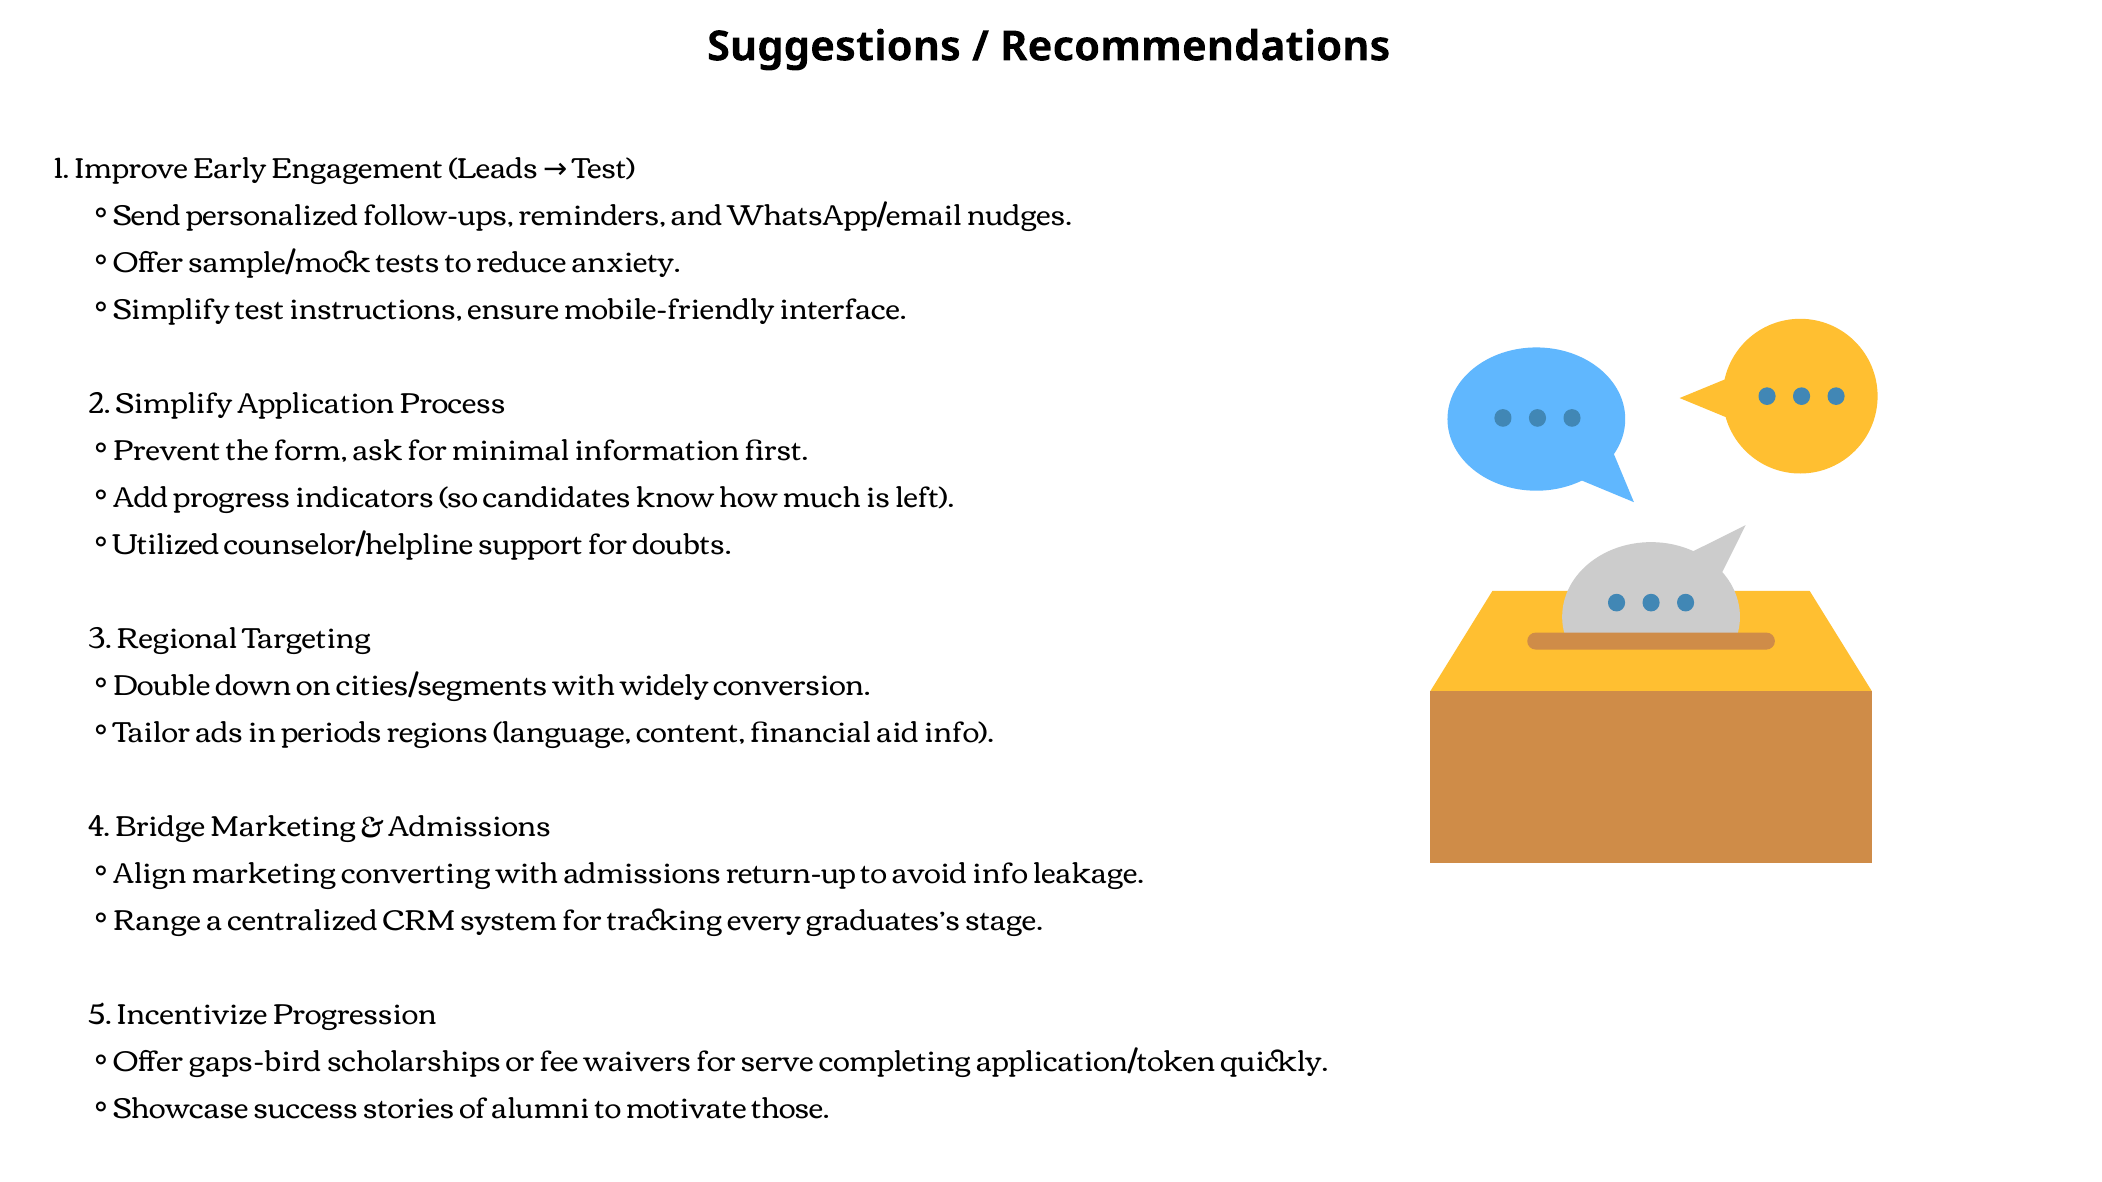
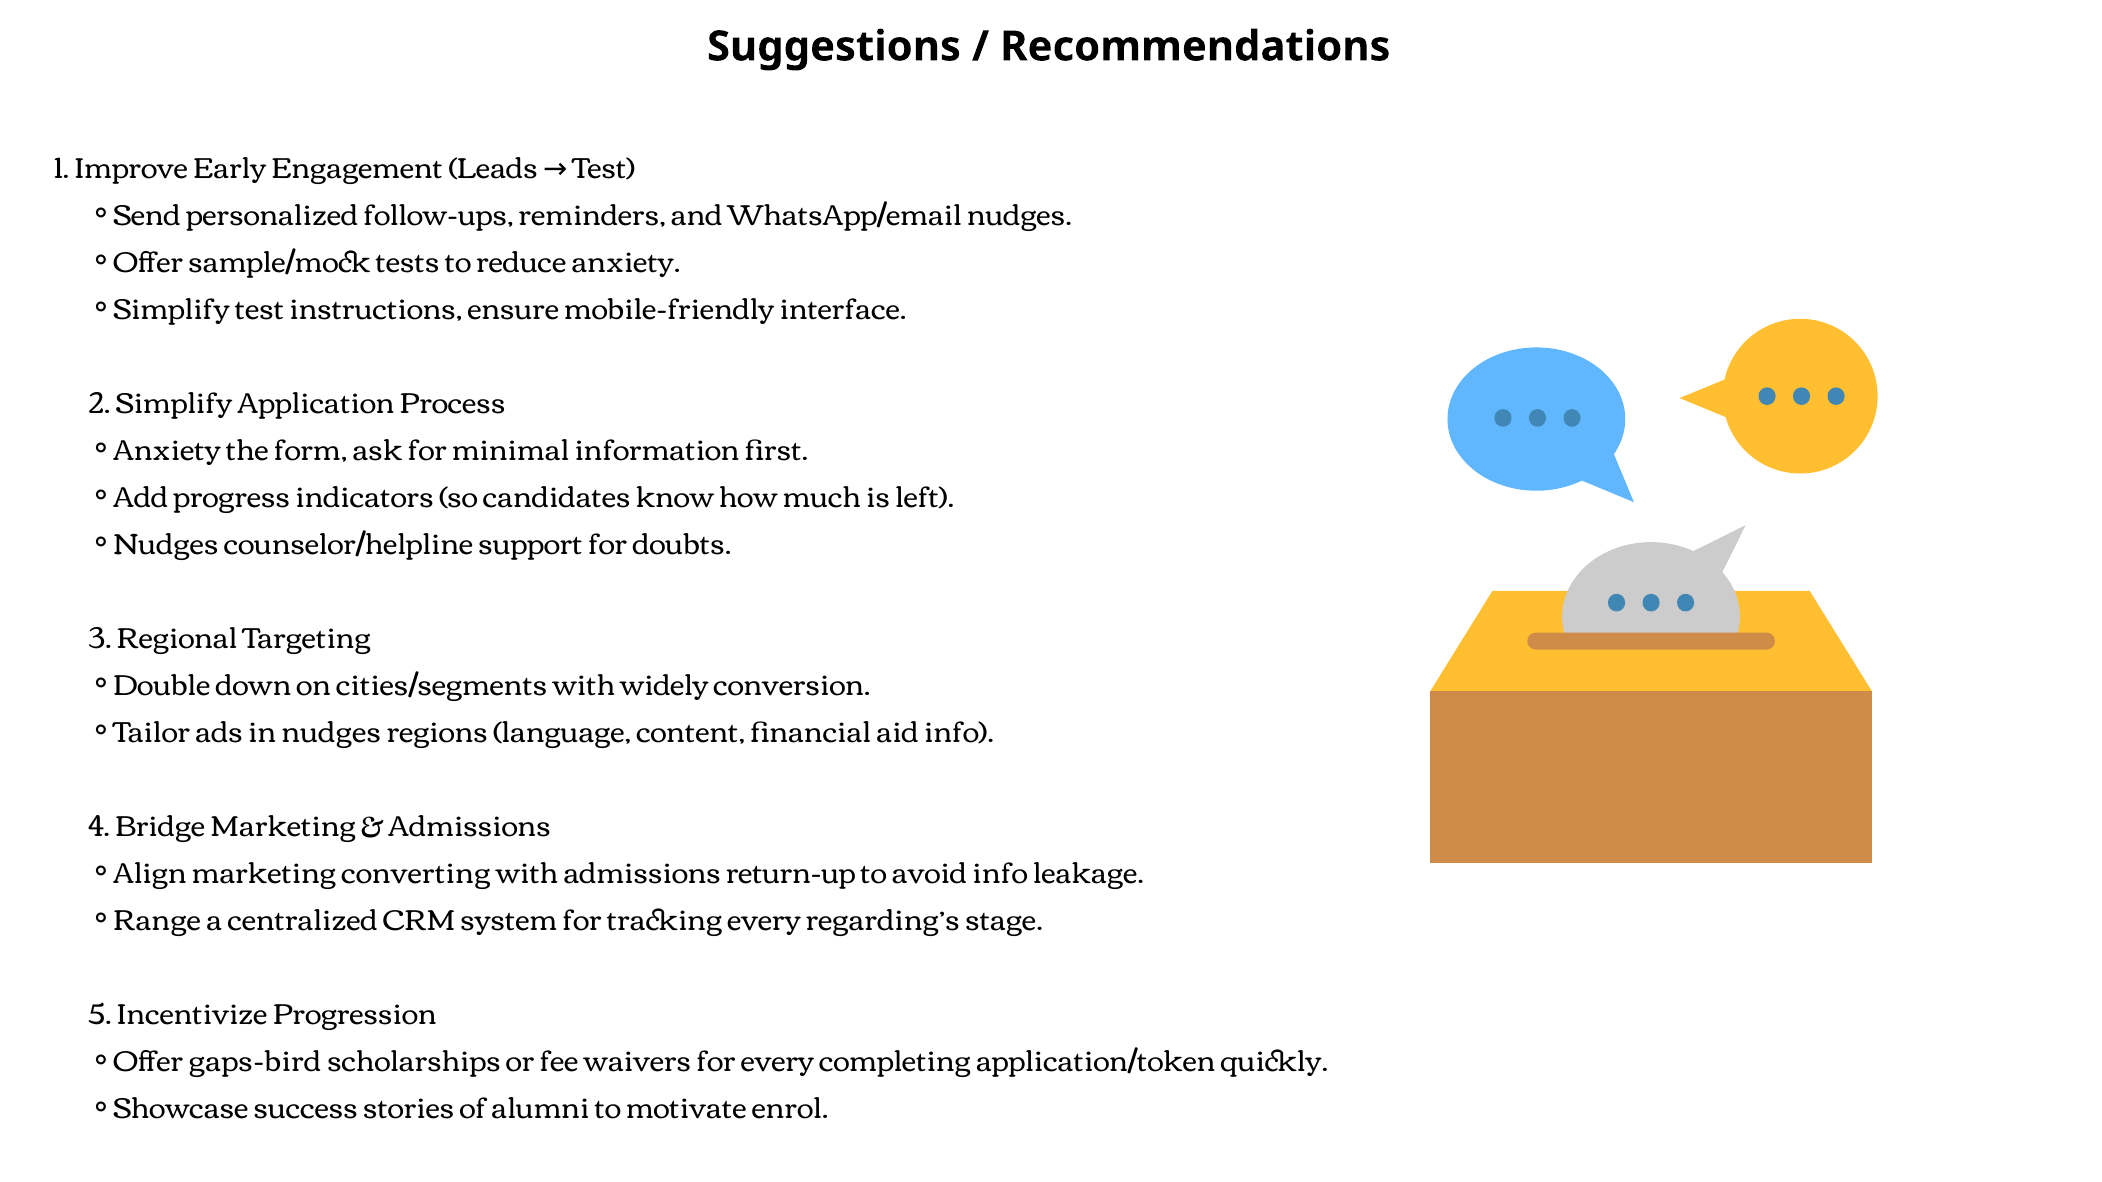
Prevent: Prevent -> Anxiety (167, 451)
Utilized: Utilized -> Nudges (166, 545)
in periods: periods -> nudges (331, 733)
graduates’s: graduates’s -> regarding’s (883, 921)
for serve: serve -> every (777, 1062)
those: those -> enrol (790, 1110)
